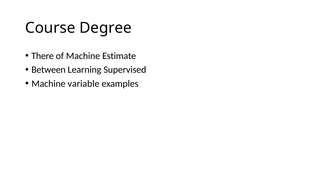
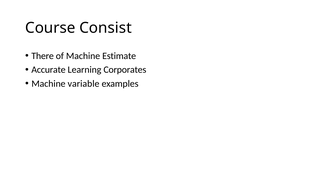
Degree: Degree -> Consist (106, 28)
Between: Between -> Accurate (49, 70)
Supervised: Supervised -> Corporates (125, 70)
